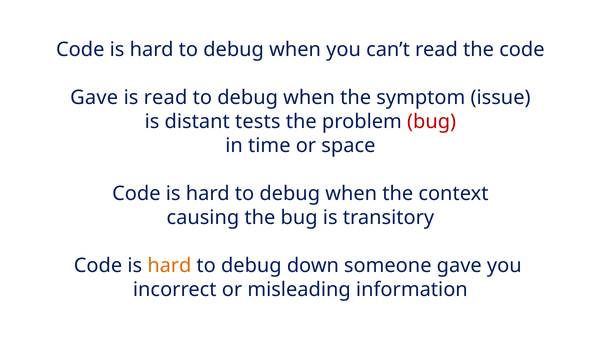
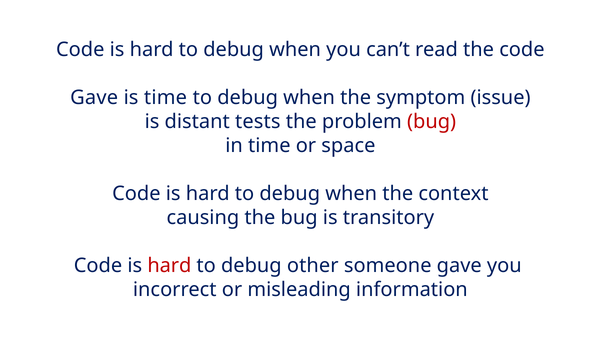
is read: read -> time (165, 98)
hard colour: orange -> red (169, 266)
down: down -> other (313, 266)
